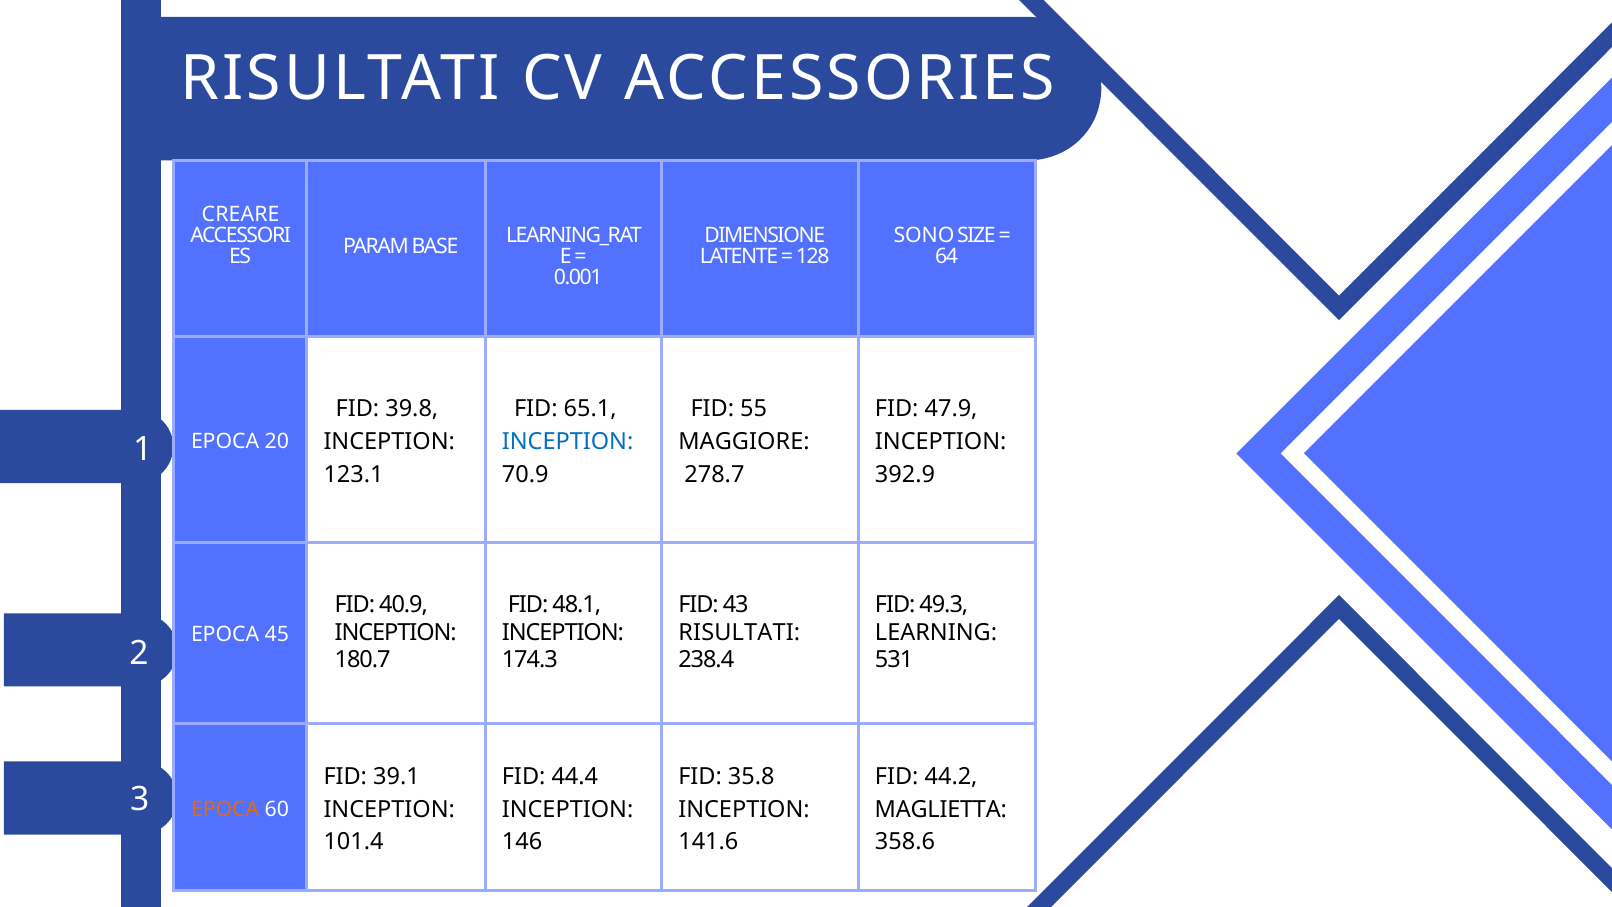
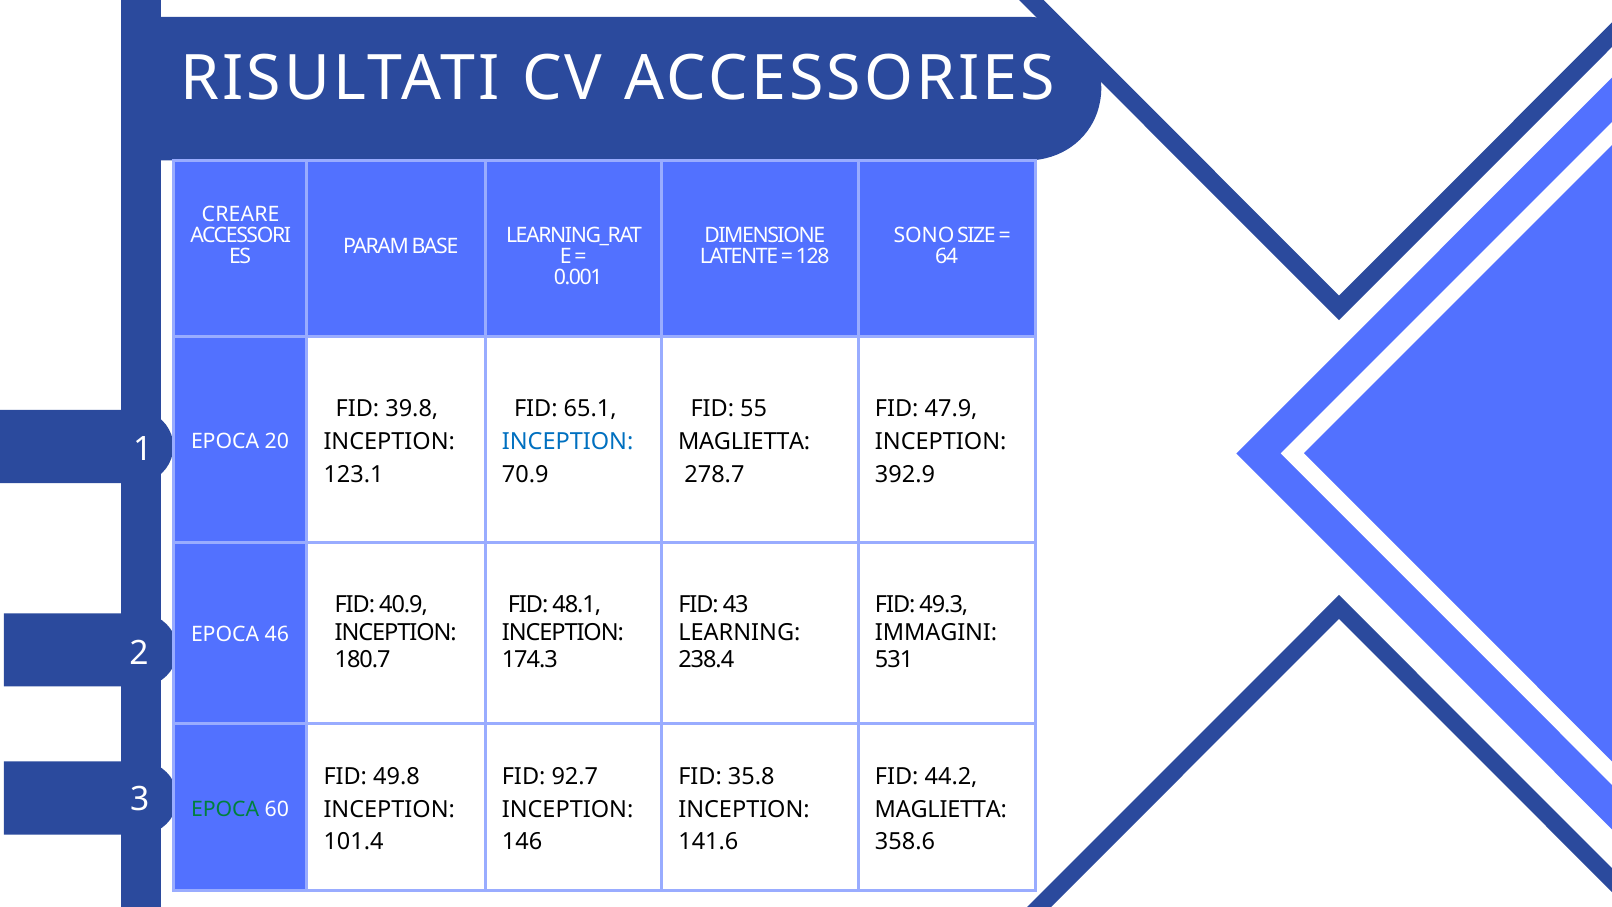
MAGGIORE: MAGGIORE -> MAGLIETTA (744, 441)
RISULTATI: RISULTATI -> LEARNING (739, 632)
LEARNING: LEARNING -> IMMAGINI (936, 632)
45: 45 -> 46 (277, 635)
39.1: 39.1 -> 49.8 (396, 776)
44.4: 44.4 -> 92.7 (575, 776)
EPOCA colour: orange -> green (225, 809)
